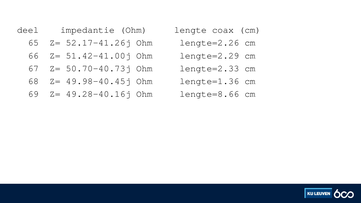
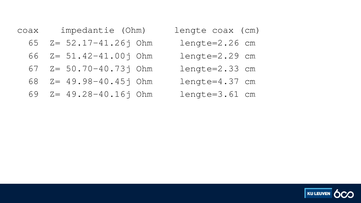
deel: deel -> coax (28, 30)
lengte=1.36: lengte=1.36 -> lengte=4.37 (209, 81)
lengte=8.66: lengte=8.66 -> lengte=3.61 (209, 94)
